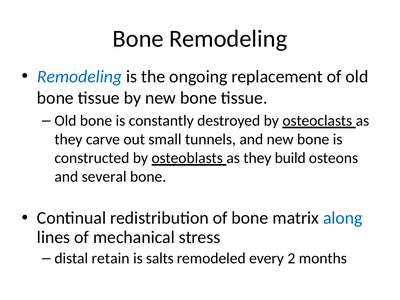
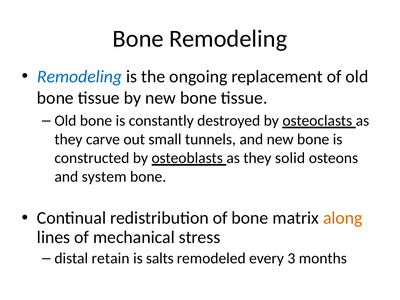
build: build -> solid (290, 158)
several: several -> system (104, 177)
along colour: blue -> orange (343, 218)
2: 2 -> 3 (291, 258)
